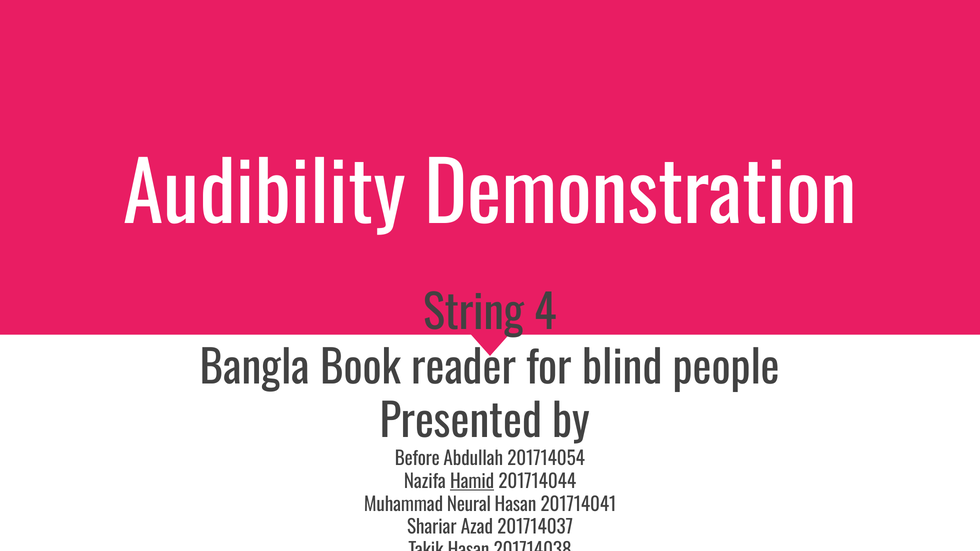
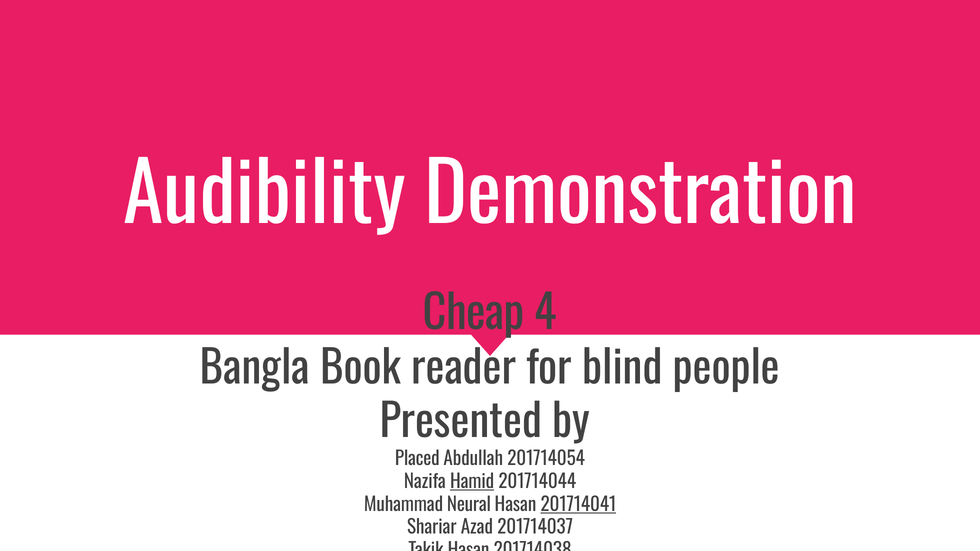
String: String -> Cheap (474, 314)
Before: Before -> Placed (417, 459)
201714041 underline: none -> present (578, 505)
